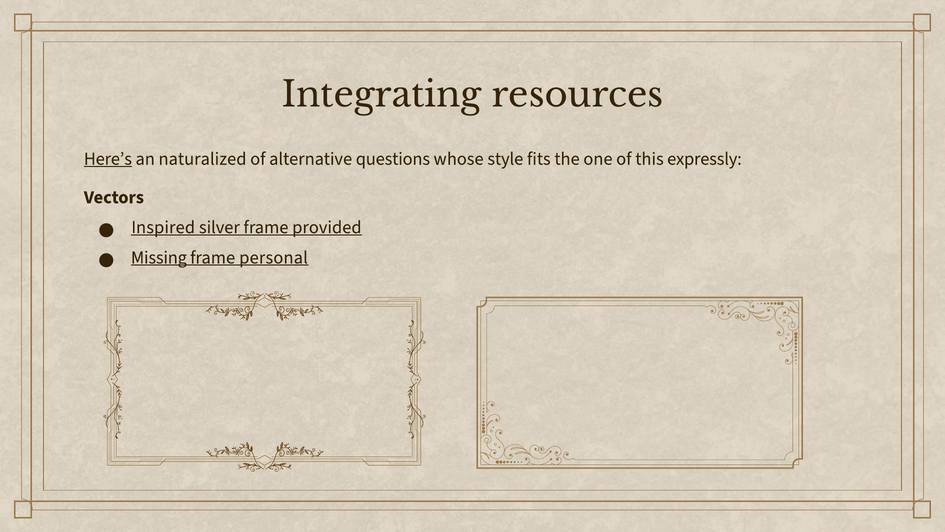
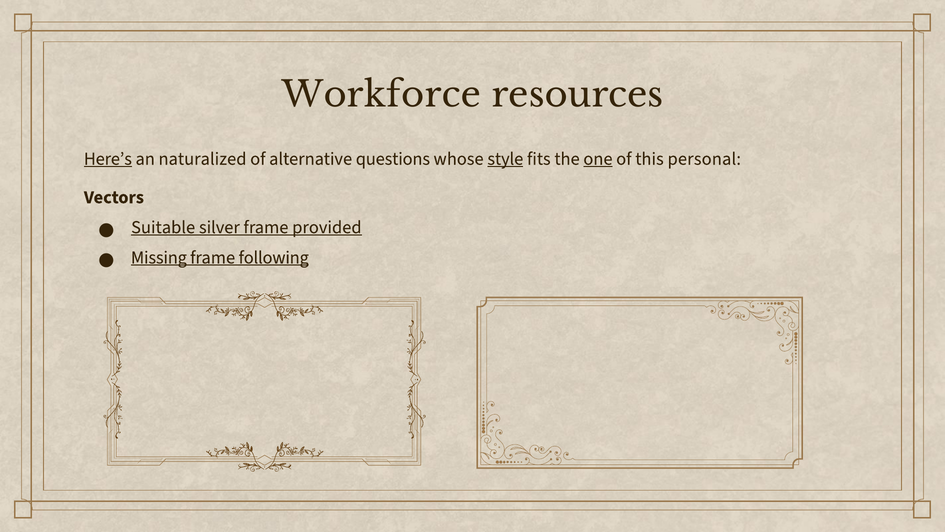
Integrating: Integrating -> Workforce (381, 95)
style underline: none -> present (505, 159)
one underline: none -> present (598, 159)
expressly: expressly -> personal (704, 159)
Inspired: Inspired -> Suitable (163, 227)
personal: personal -> following (274, 257)
